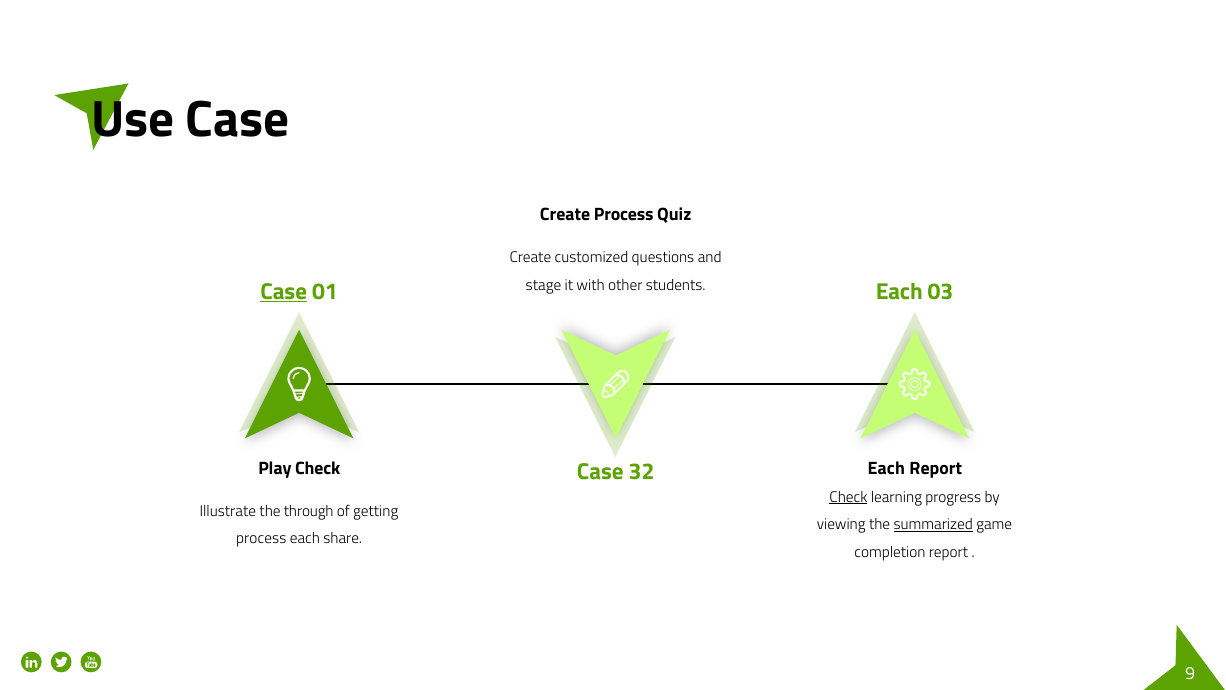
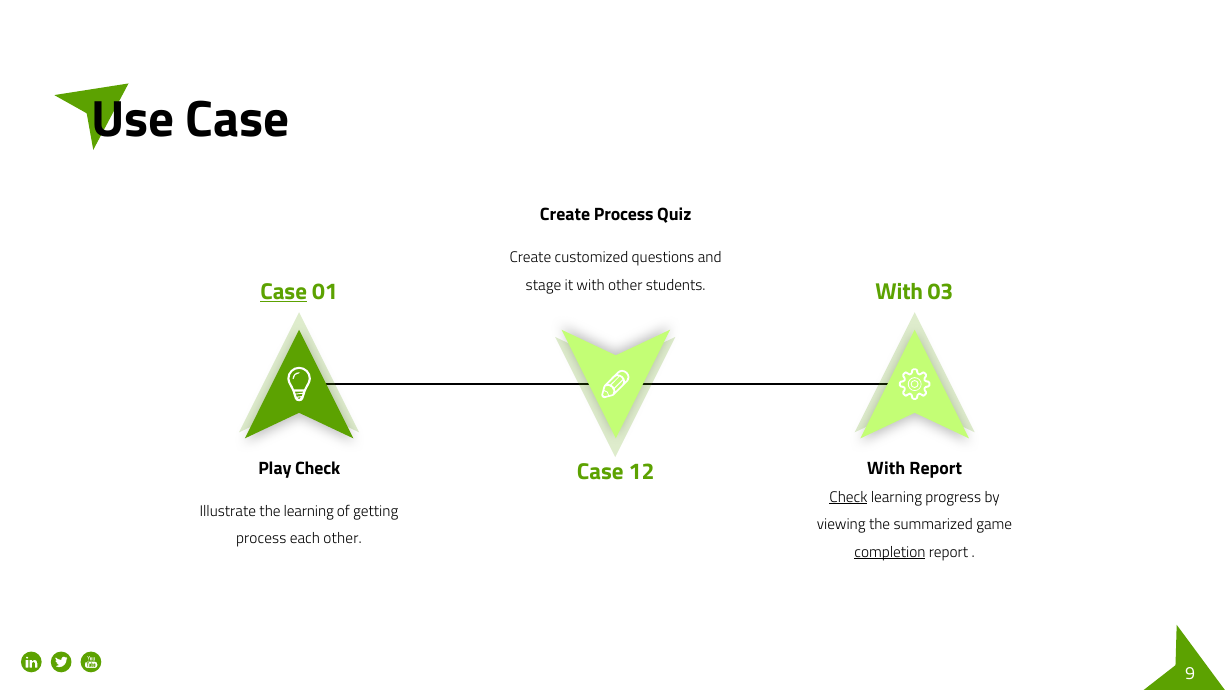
students Each: Each -> With (899, 291)
Each: Each -> With (886, 468)
32: 32 -> 12 (642, 471)
the through: through -> learning (309, 511)
summarized underline: present -> none (933, 524)
each share: share -> other (343, 538)
completion underline: none -> present (890, 552)
